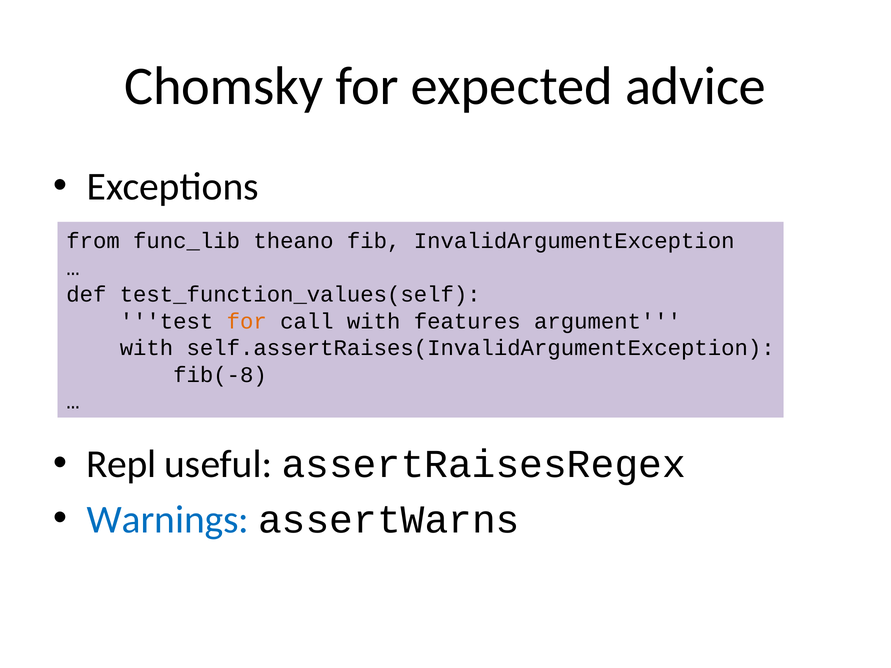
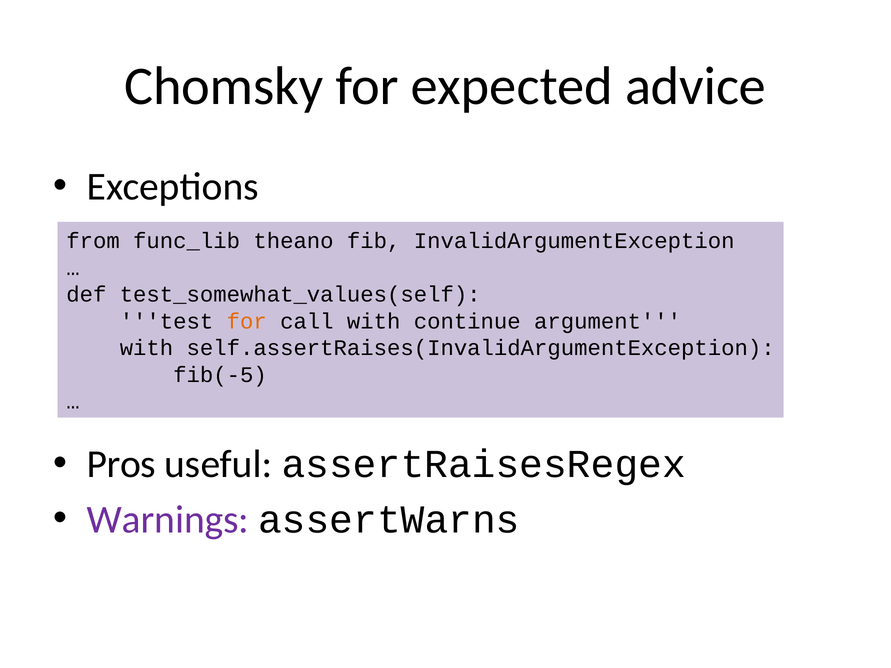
test_function_values(self: test_function_values(self -> test_somewhat_values(self (300, 295)
features: features -> continue (467, 321)
fib(-8: fib(-8 -> fib(-5 (220, 375)
Repl: Repl -> Pros (121, 464)
Warnings colour: blue -> purple (168, 520)
